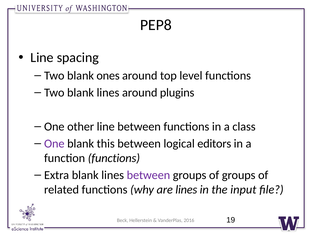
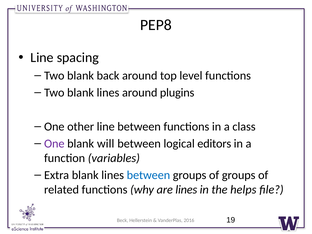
ones: ones -> back (108, 76)
this: this -> will (106, 144)
function functions: functions -> variables (114, 158)
between colour: purple -> blue (148, 175)
input: input -> helps (243, 190)
